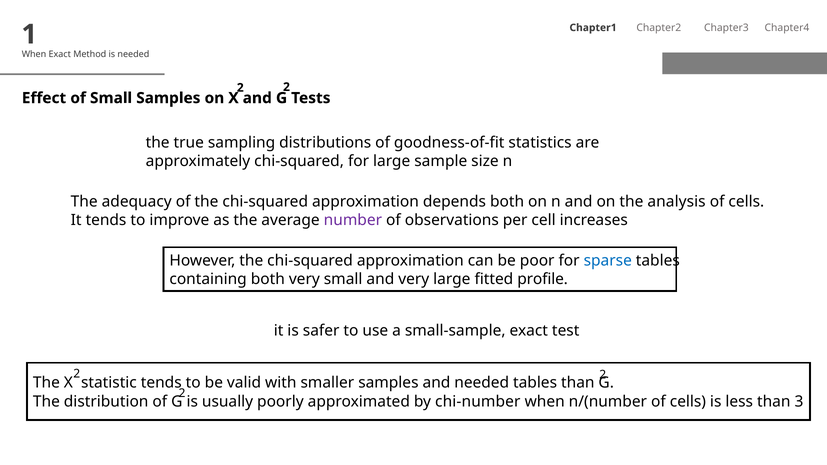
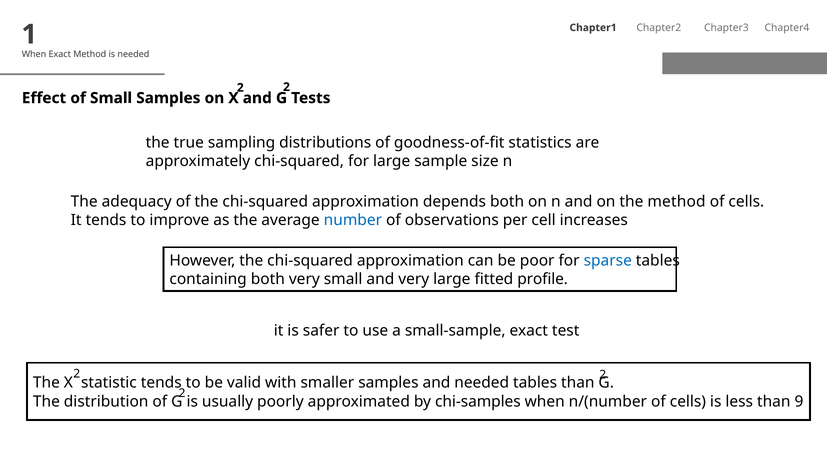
the analysis: analysis -> method (677, 202)
number colour: purple -> blue (353, 220)
chi-number: chi-number -> chi-samples (478, 402)
3: 3 -> 9 (799, 402)
